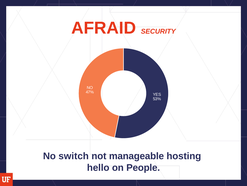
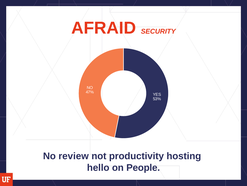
switch: switch -> review (74, 156)
manageable: manageable -> productivity (136, 156)
